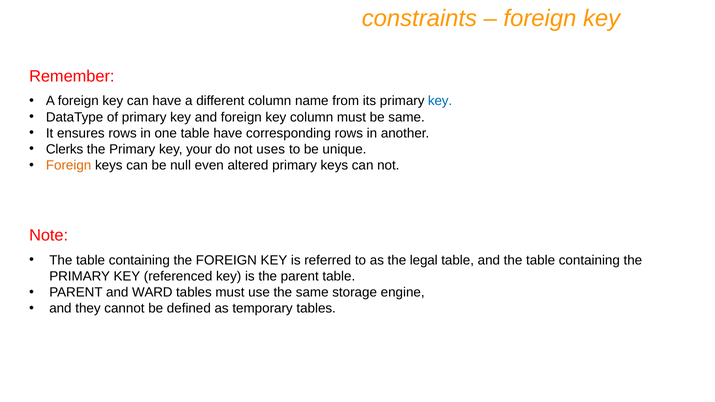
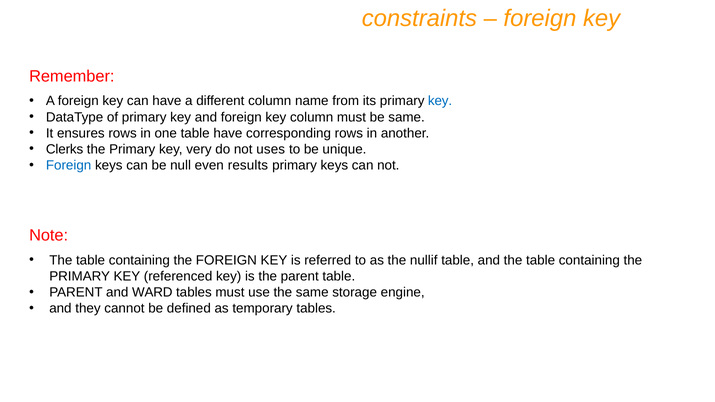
your: your -> very (199, 149)
Foreign colour: orange -> blue (69, 165)
altered: altered -> results (248, 165)
legal: legal -> nullif (424, 260)
